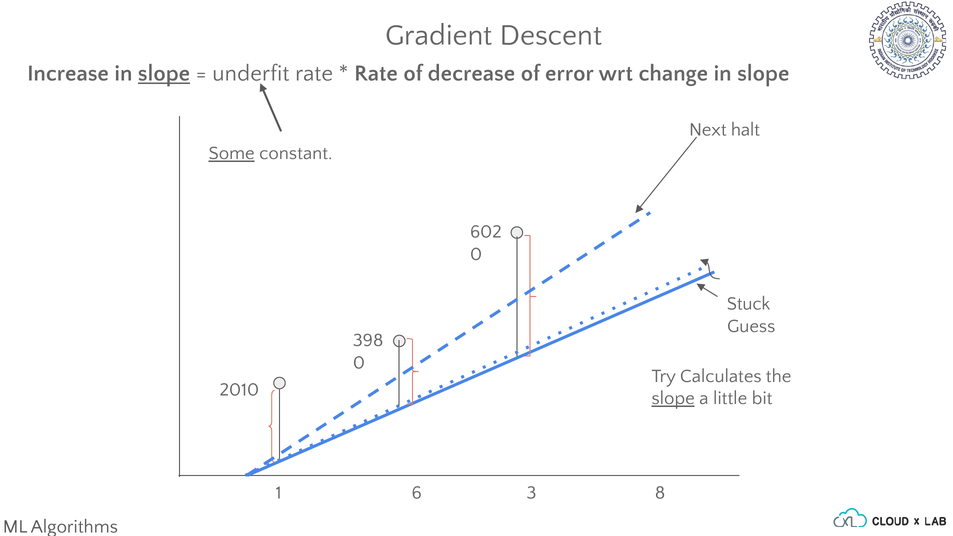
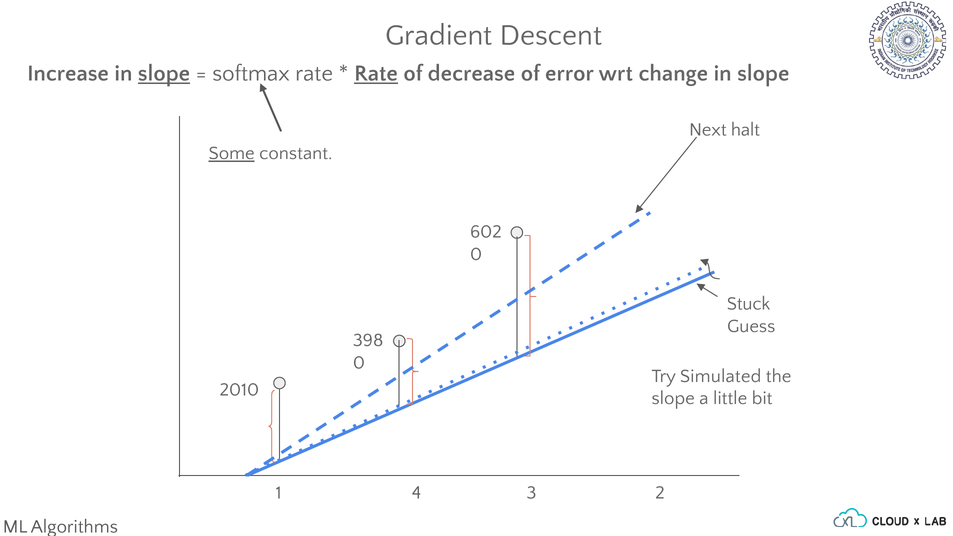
underfit: underfit -> softmax (251, 74)
Rate underline: none -> present (376, 74)
Calculates: Calculates -> Simulated (721, 376)
slope underline: present -> none (673, 398)
6: 6 -> 4 (417, 493)
8: 8 -> 2 (660, 493)
